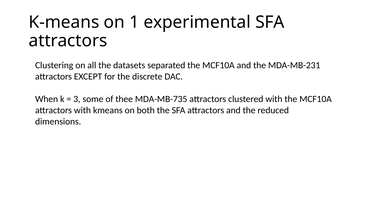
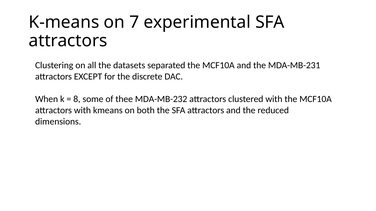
1: 1 -> 7 (134, 22)
3: 3 -> 8 (77, 99)
MDA-MB-735: MDA-MB-735 -> MDA-MB-232 (161, 99)
